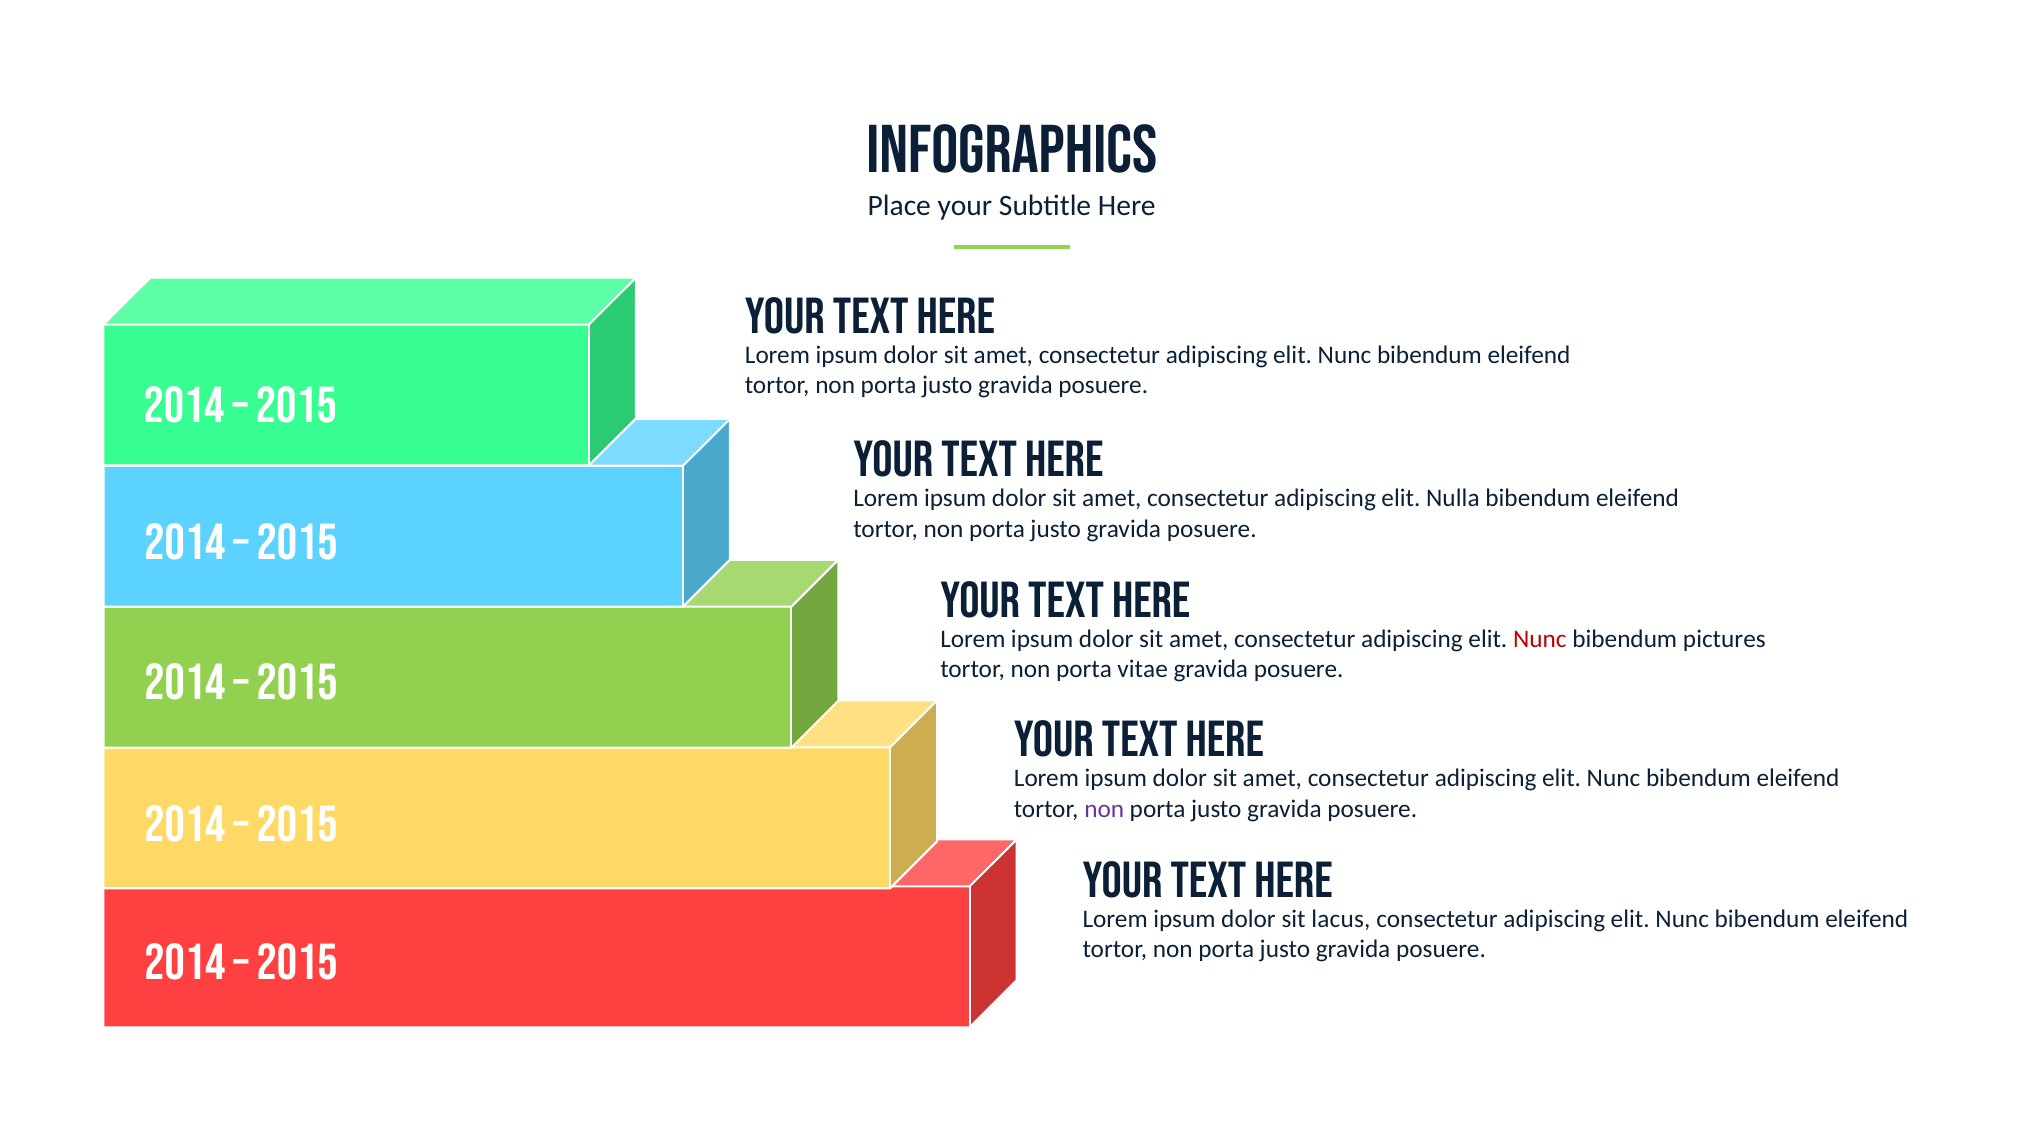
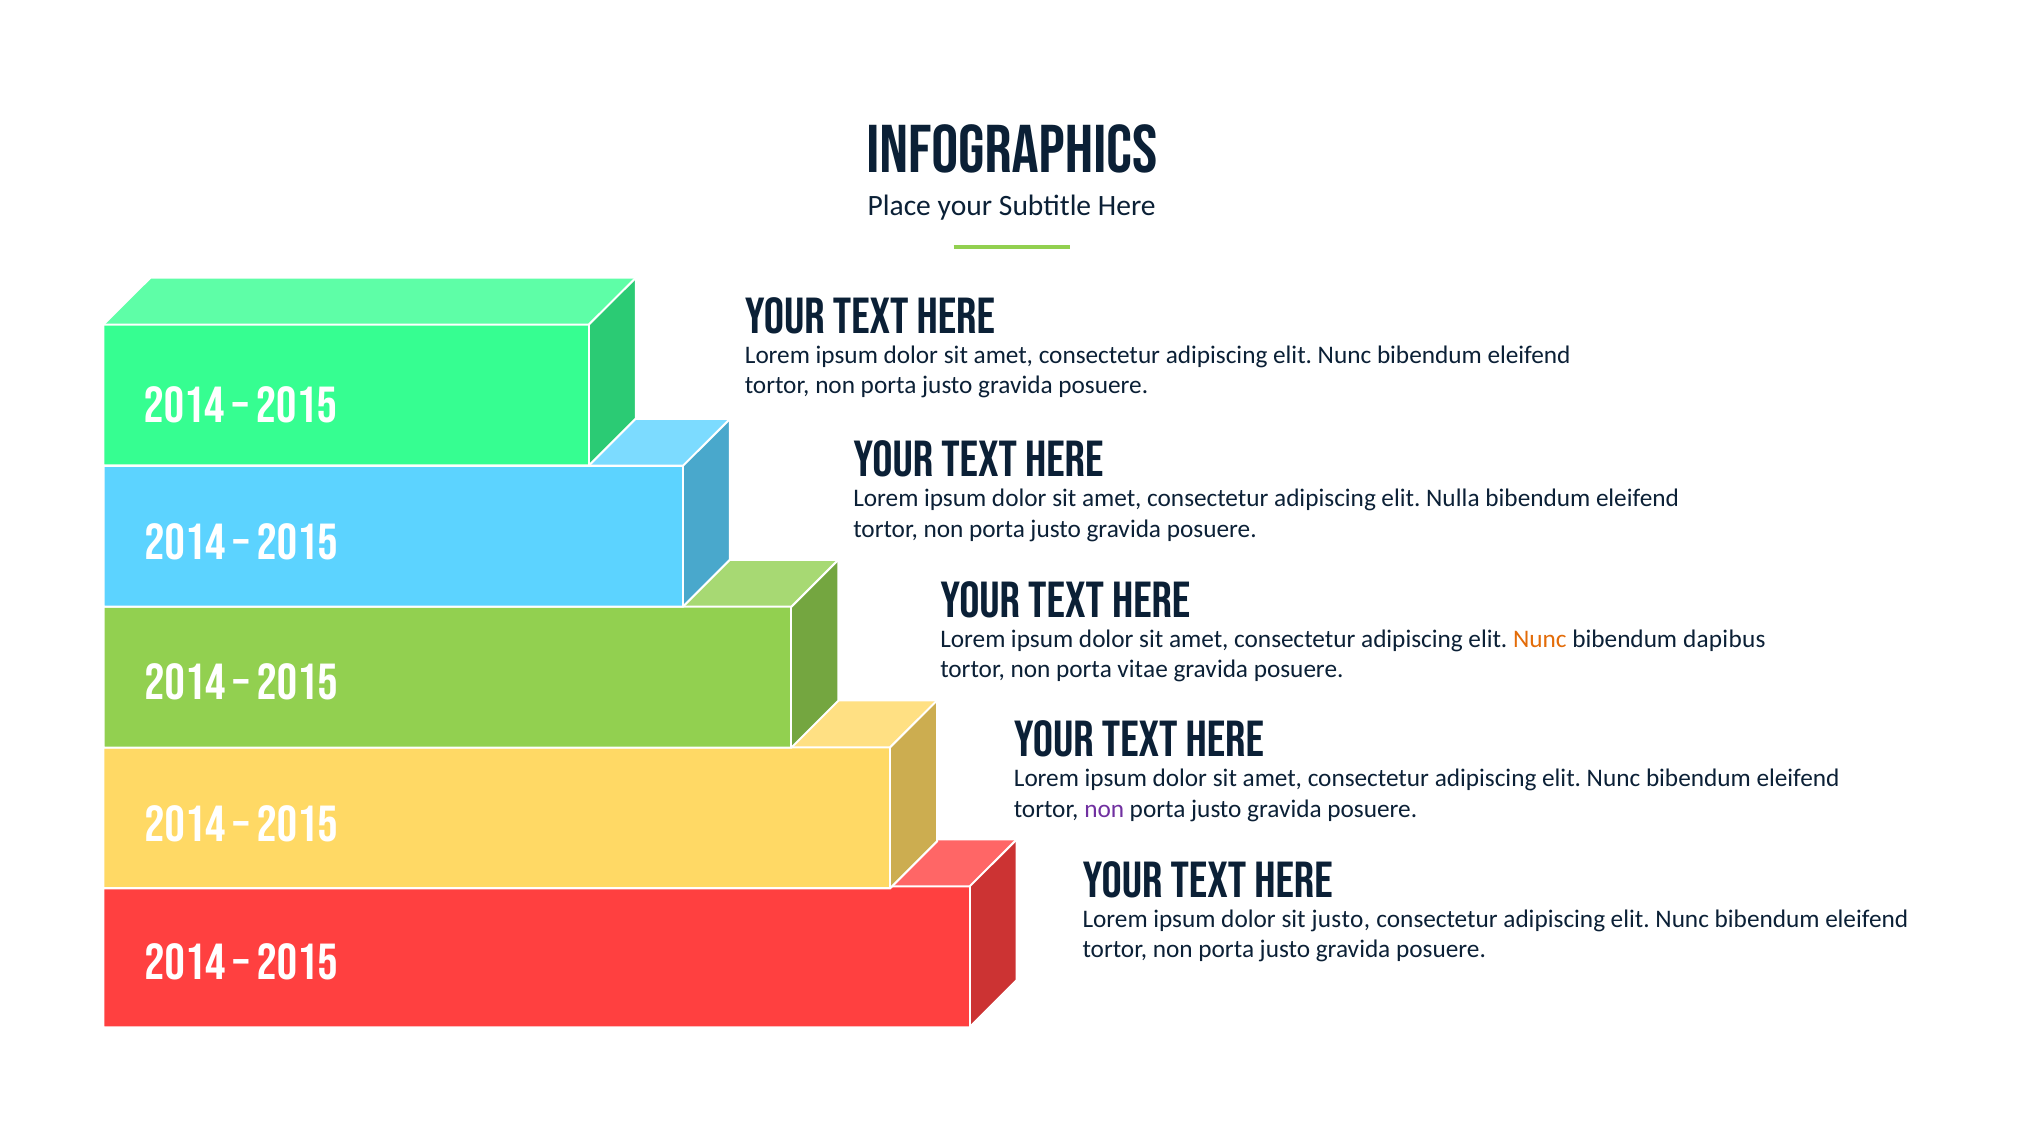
Nunc colour: red -> orange (1540, 640)
pictures: pictures -> dapibus (1724, 640)
sit lacus: lacus -> justo (1341, 920)
